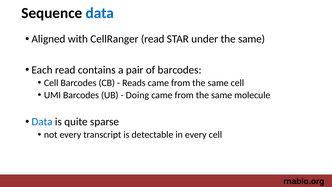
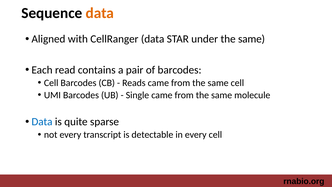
data colour: blue -> orange (100, 13)
CellRanger read: read -> data (153, 39)
Doing: Doing -> Single (137, 95)
